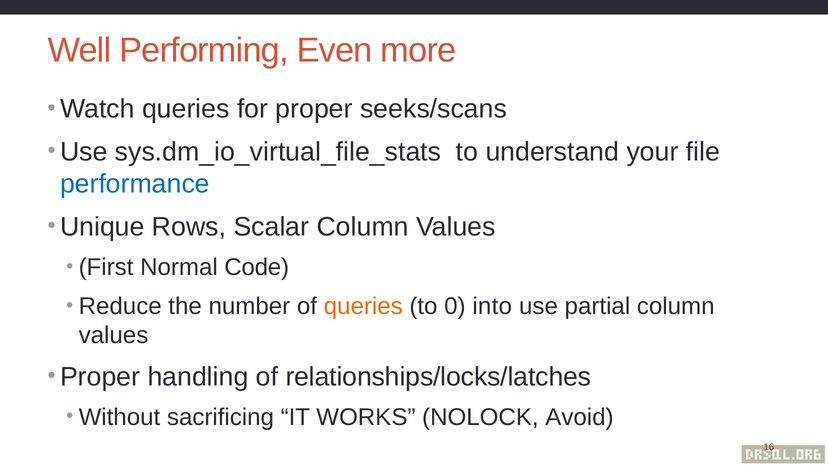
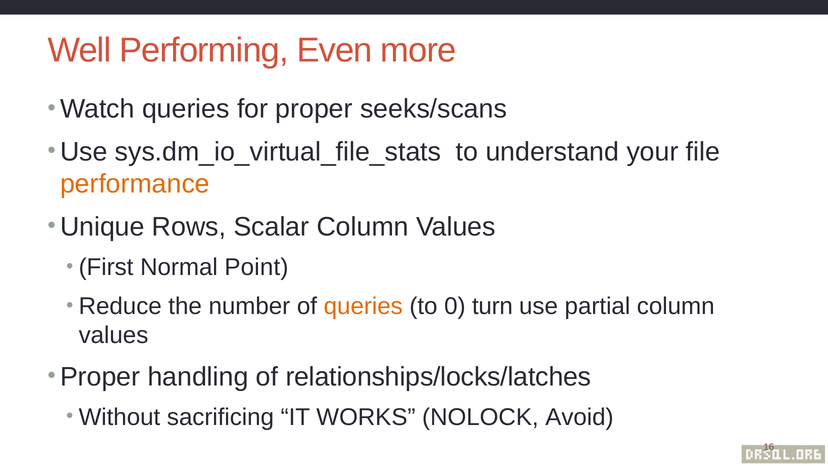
performance colour: blue -> orange (135, 184)
Code: Code -> Point (256, 267)
into: into -> turn (492, 306)
